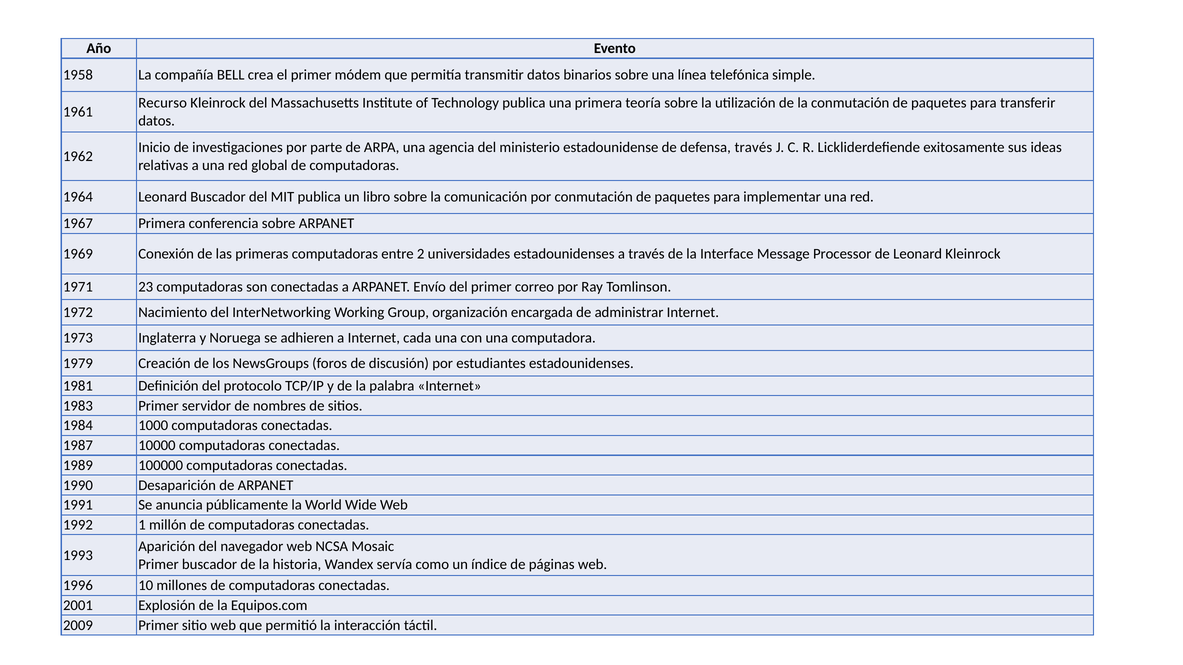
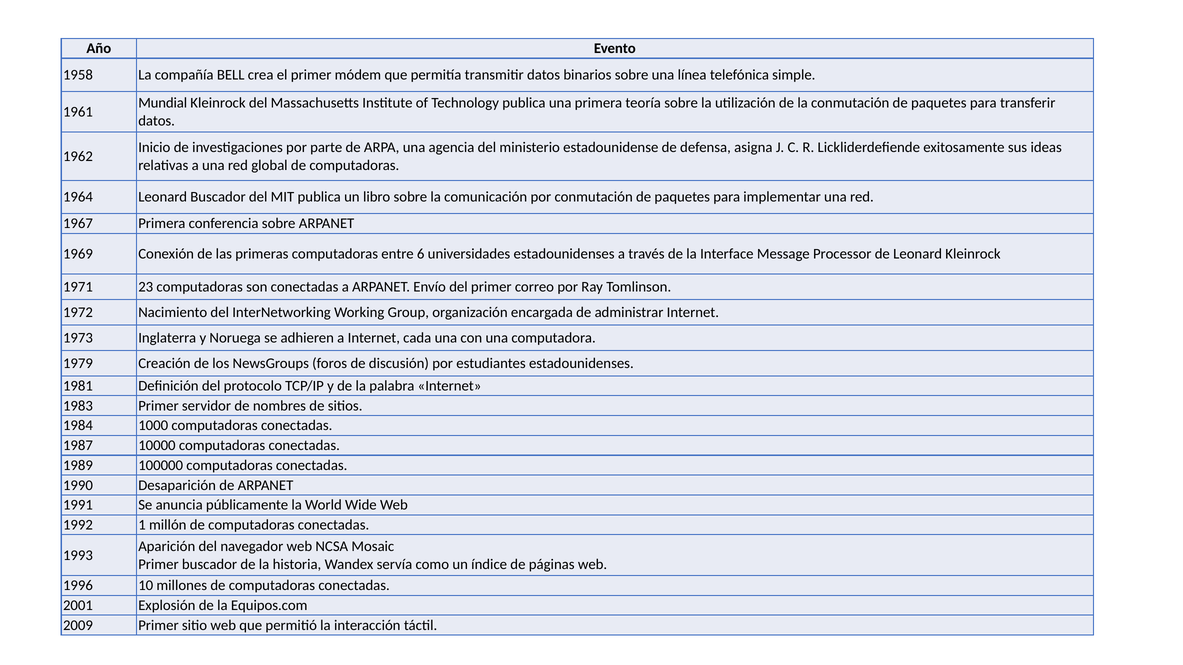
Recurso: Recurso -> Mundial (163, 103)
defensa través: través -> asigna (753, 147)
2: 2 -> 6 (421, 254)
